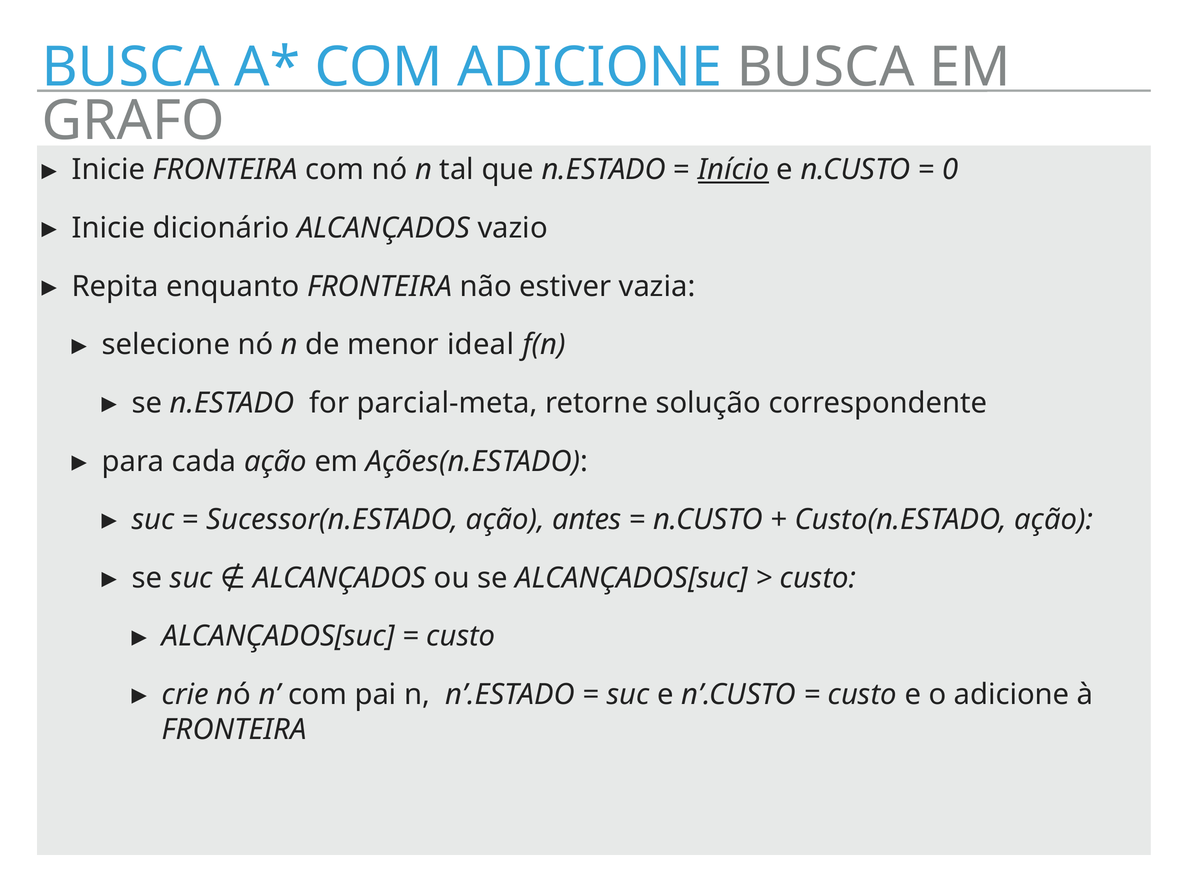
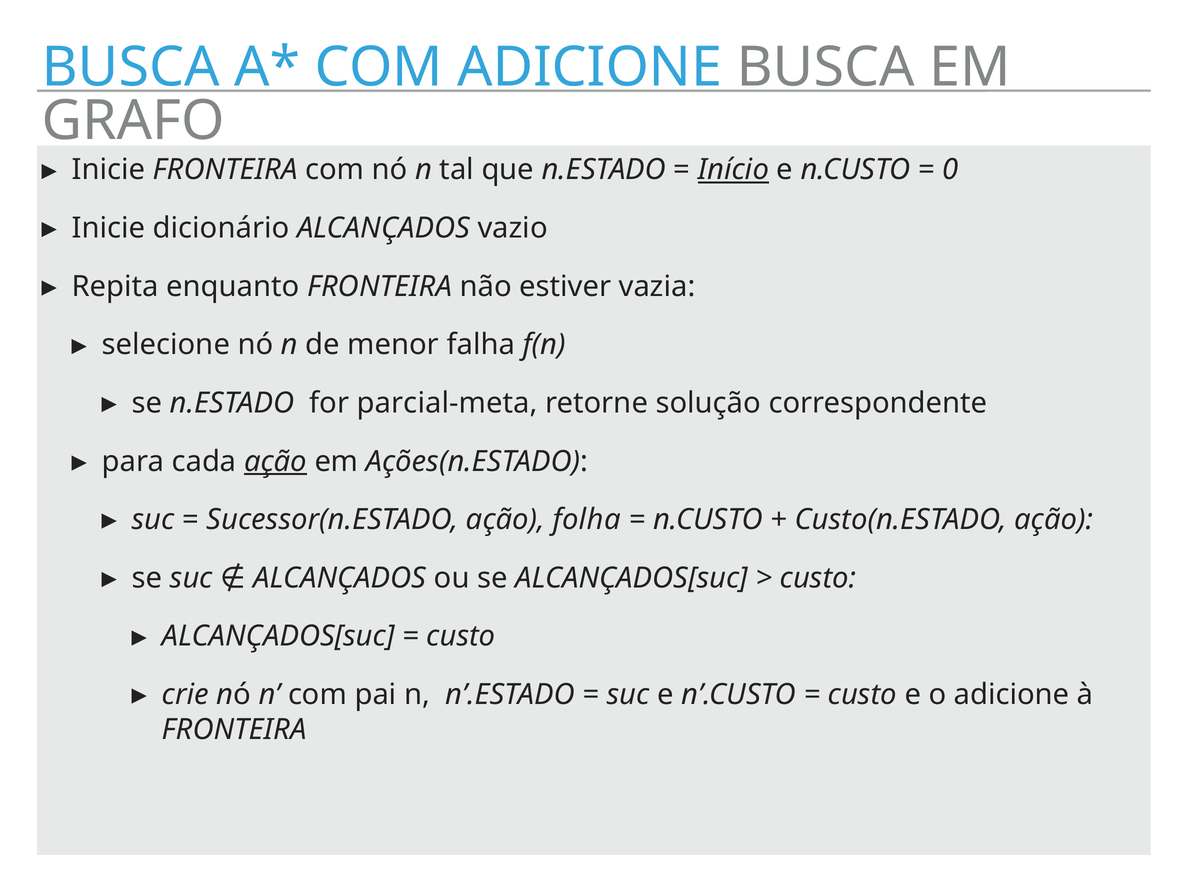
ideal: ideal -> falha (481, 345)
ação underline: none -> present (276, 461)
antes: antes -> folha (587, 520)
